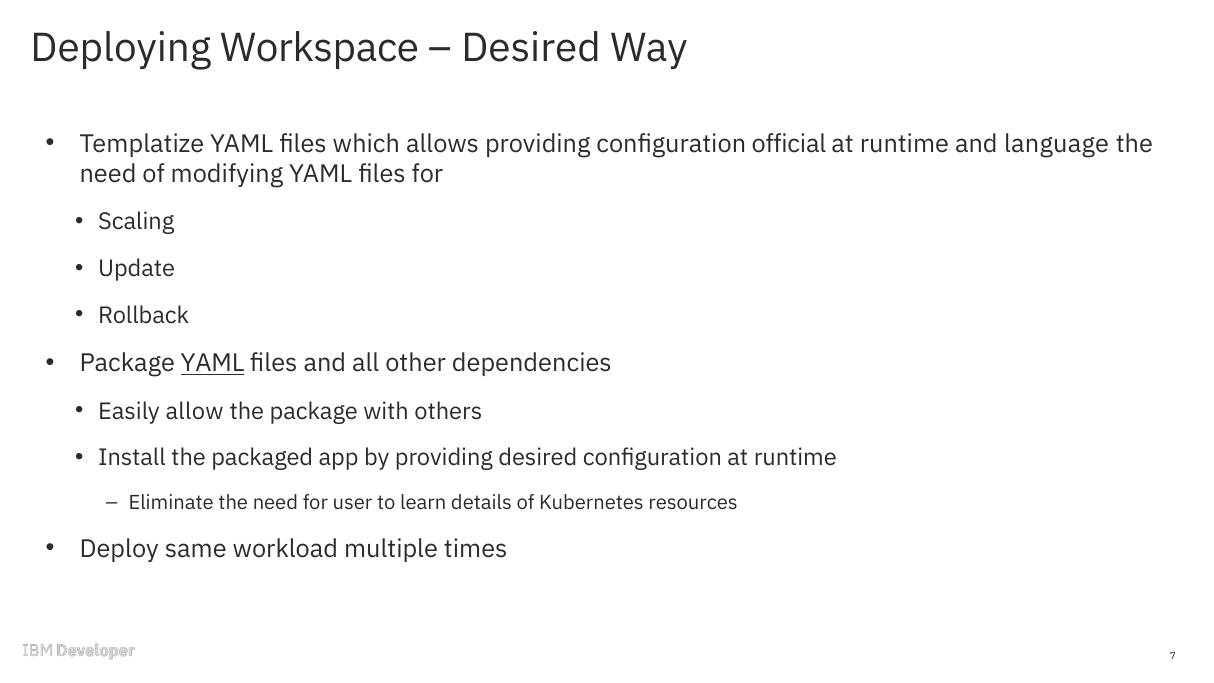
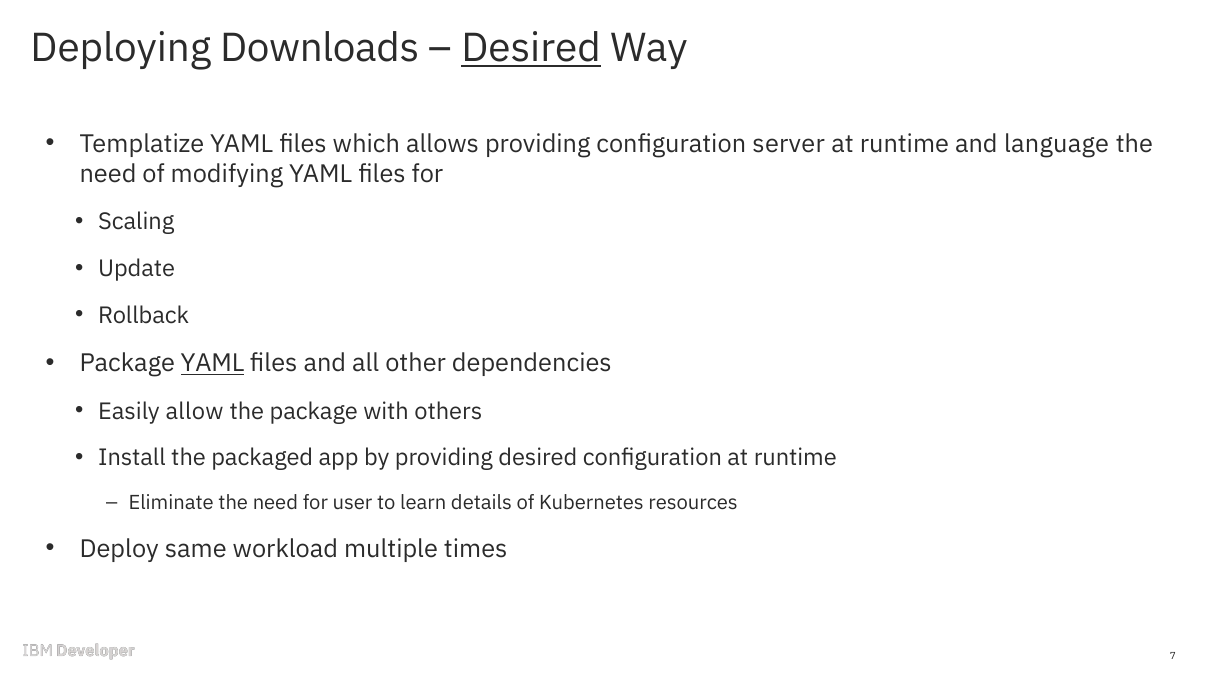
Workspace: Workspace -> Downloads (320, 48)
Desired underline: none -> present (531, 48)
official: official -> server (789, 144)
